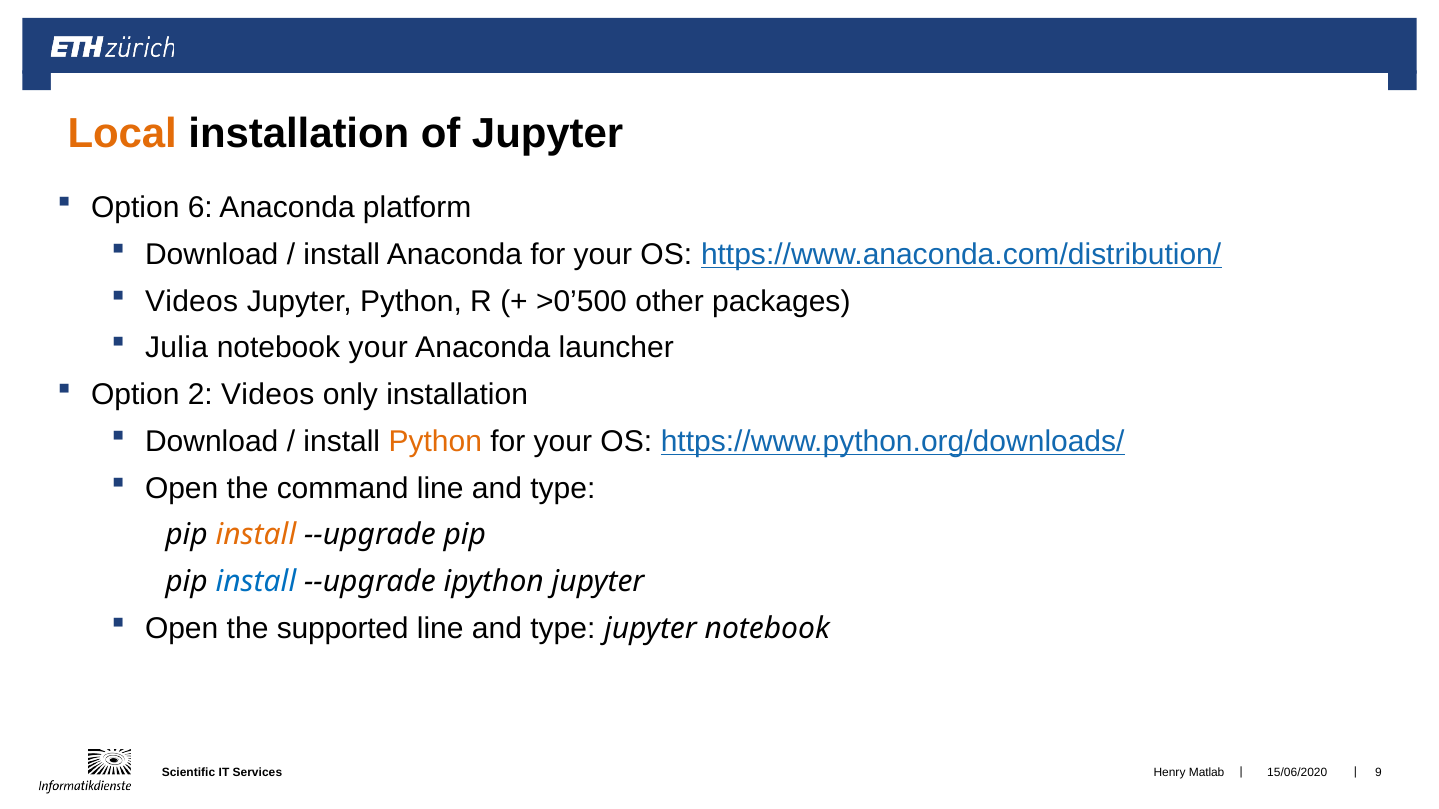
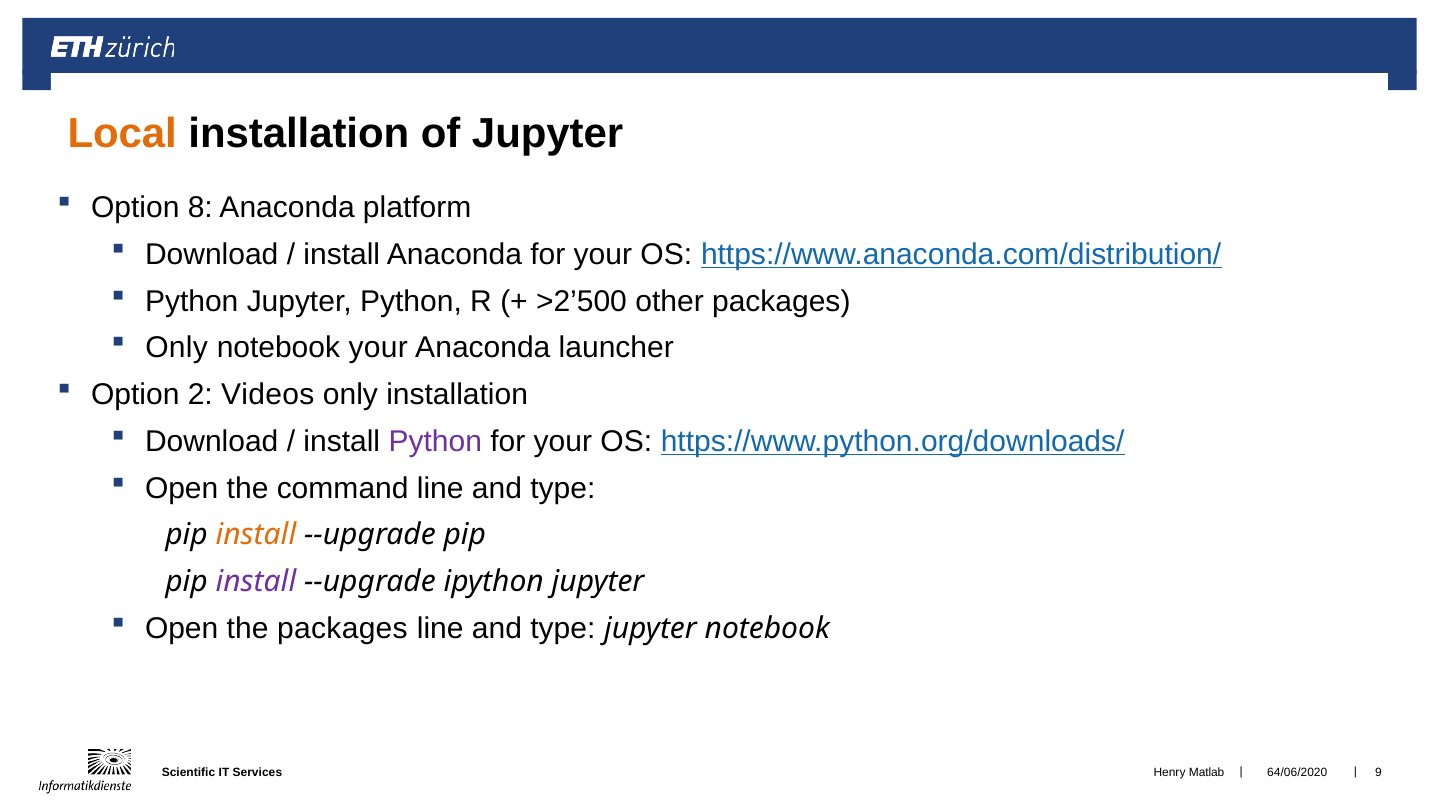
6: 6 -> 8 (200, 208)
Videos: Videos -> Python (192, 301)
>0’500: >0’500 -> >2’500 (581, 301)
Julia: Julia -> Only (177, 348)
Python colour: orange -> purple (435, 442)
install colour: blue -> purple (256, 582)
the supported: supported -> packages (342, 629)
15/06/2020: 15/06/2020 -> 64/06/2020 (1297, 773)
